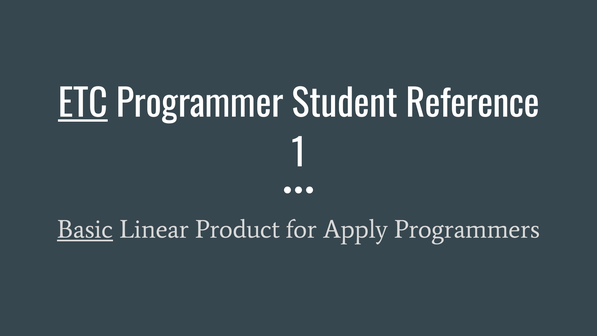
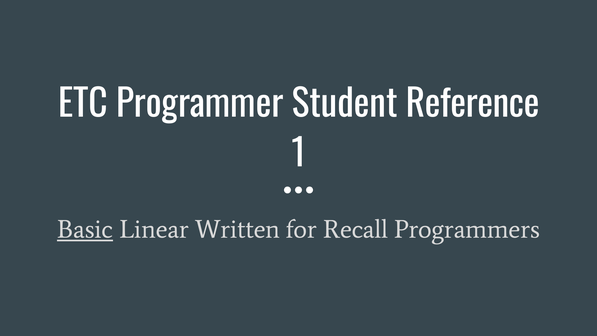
ETC underline: present -> none (83, 104)
Product: Product -> Written (238, 229)
Apply: Apply -> Recall (356, 229)
